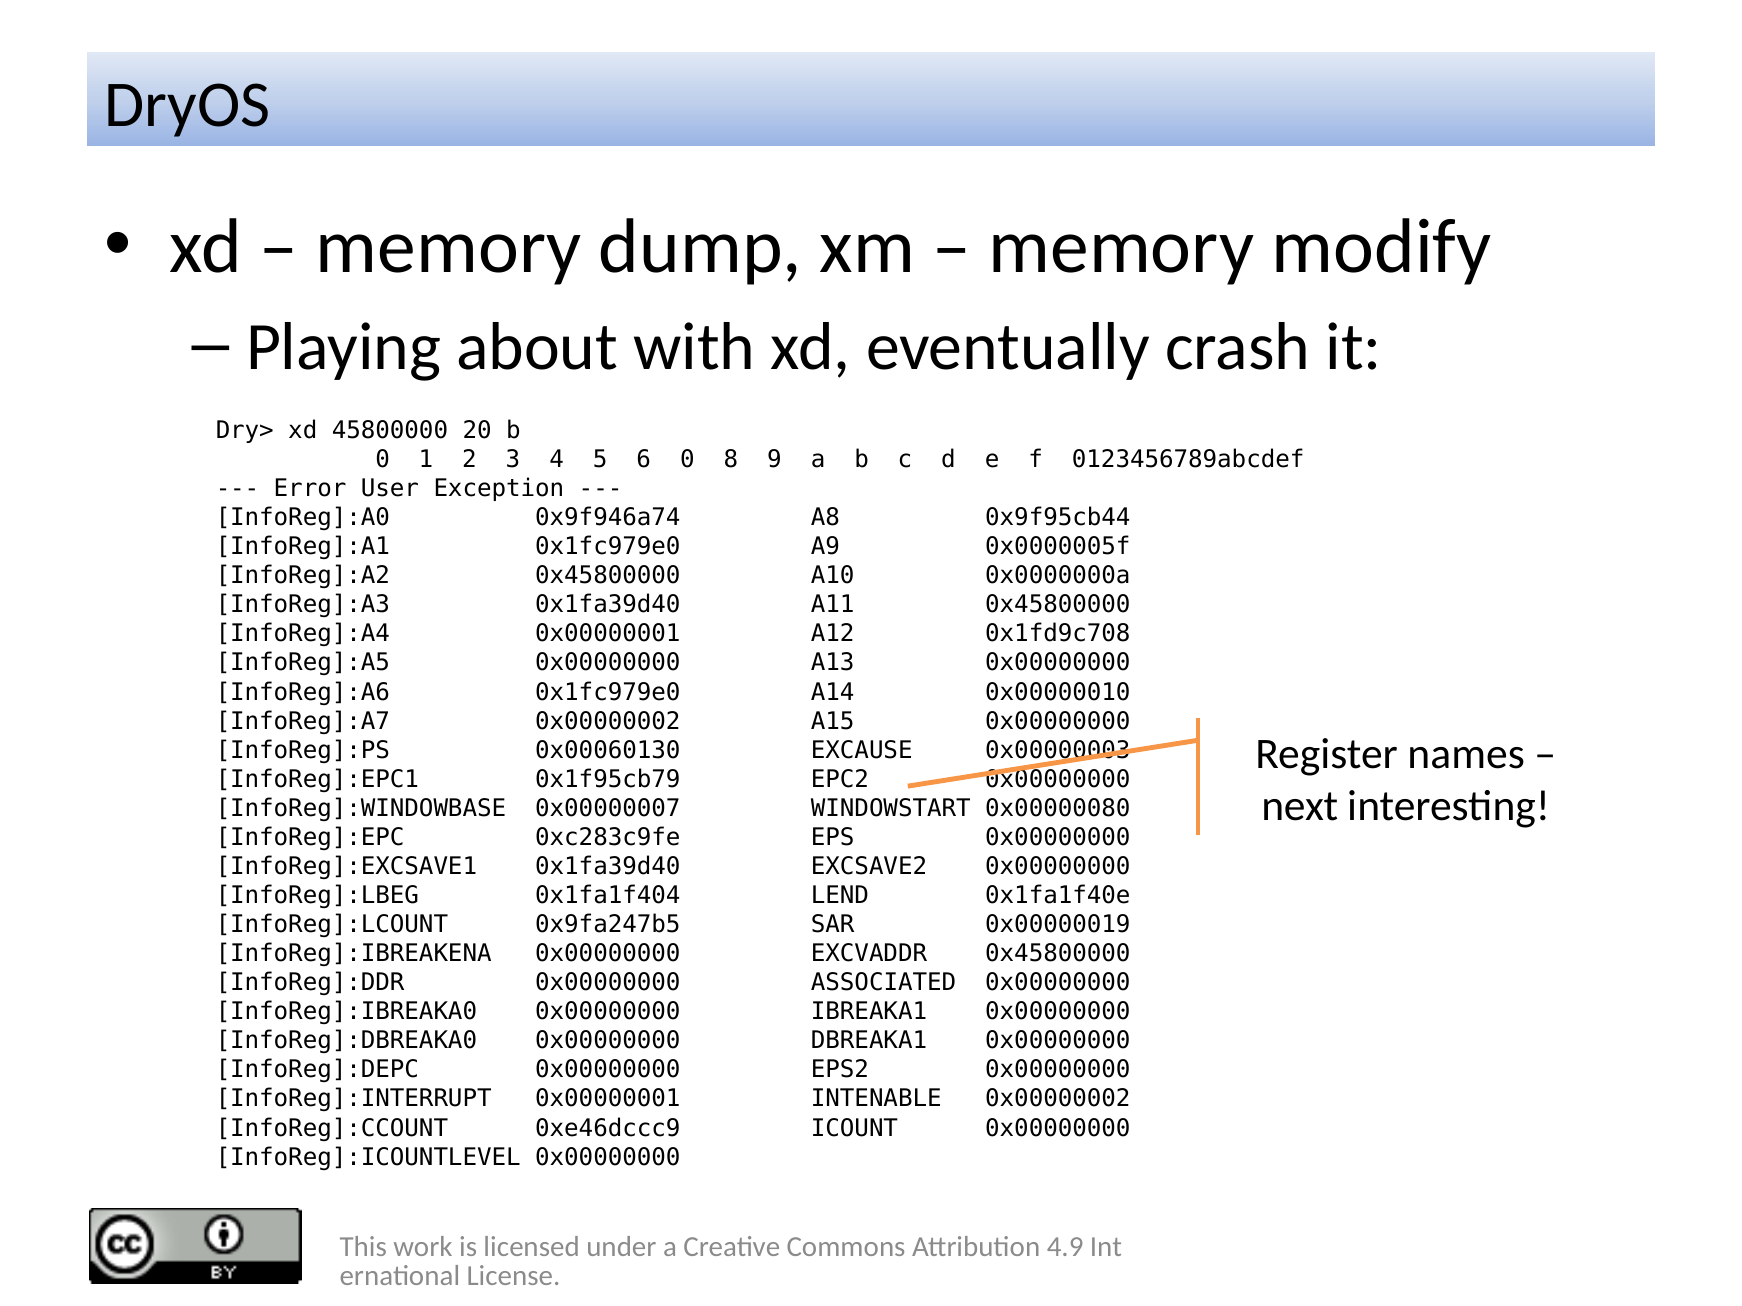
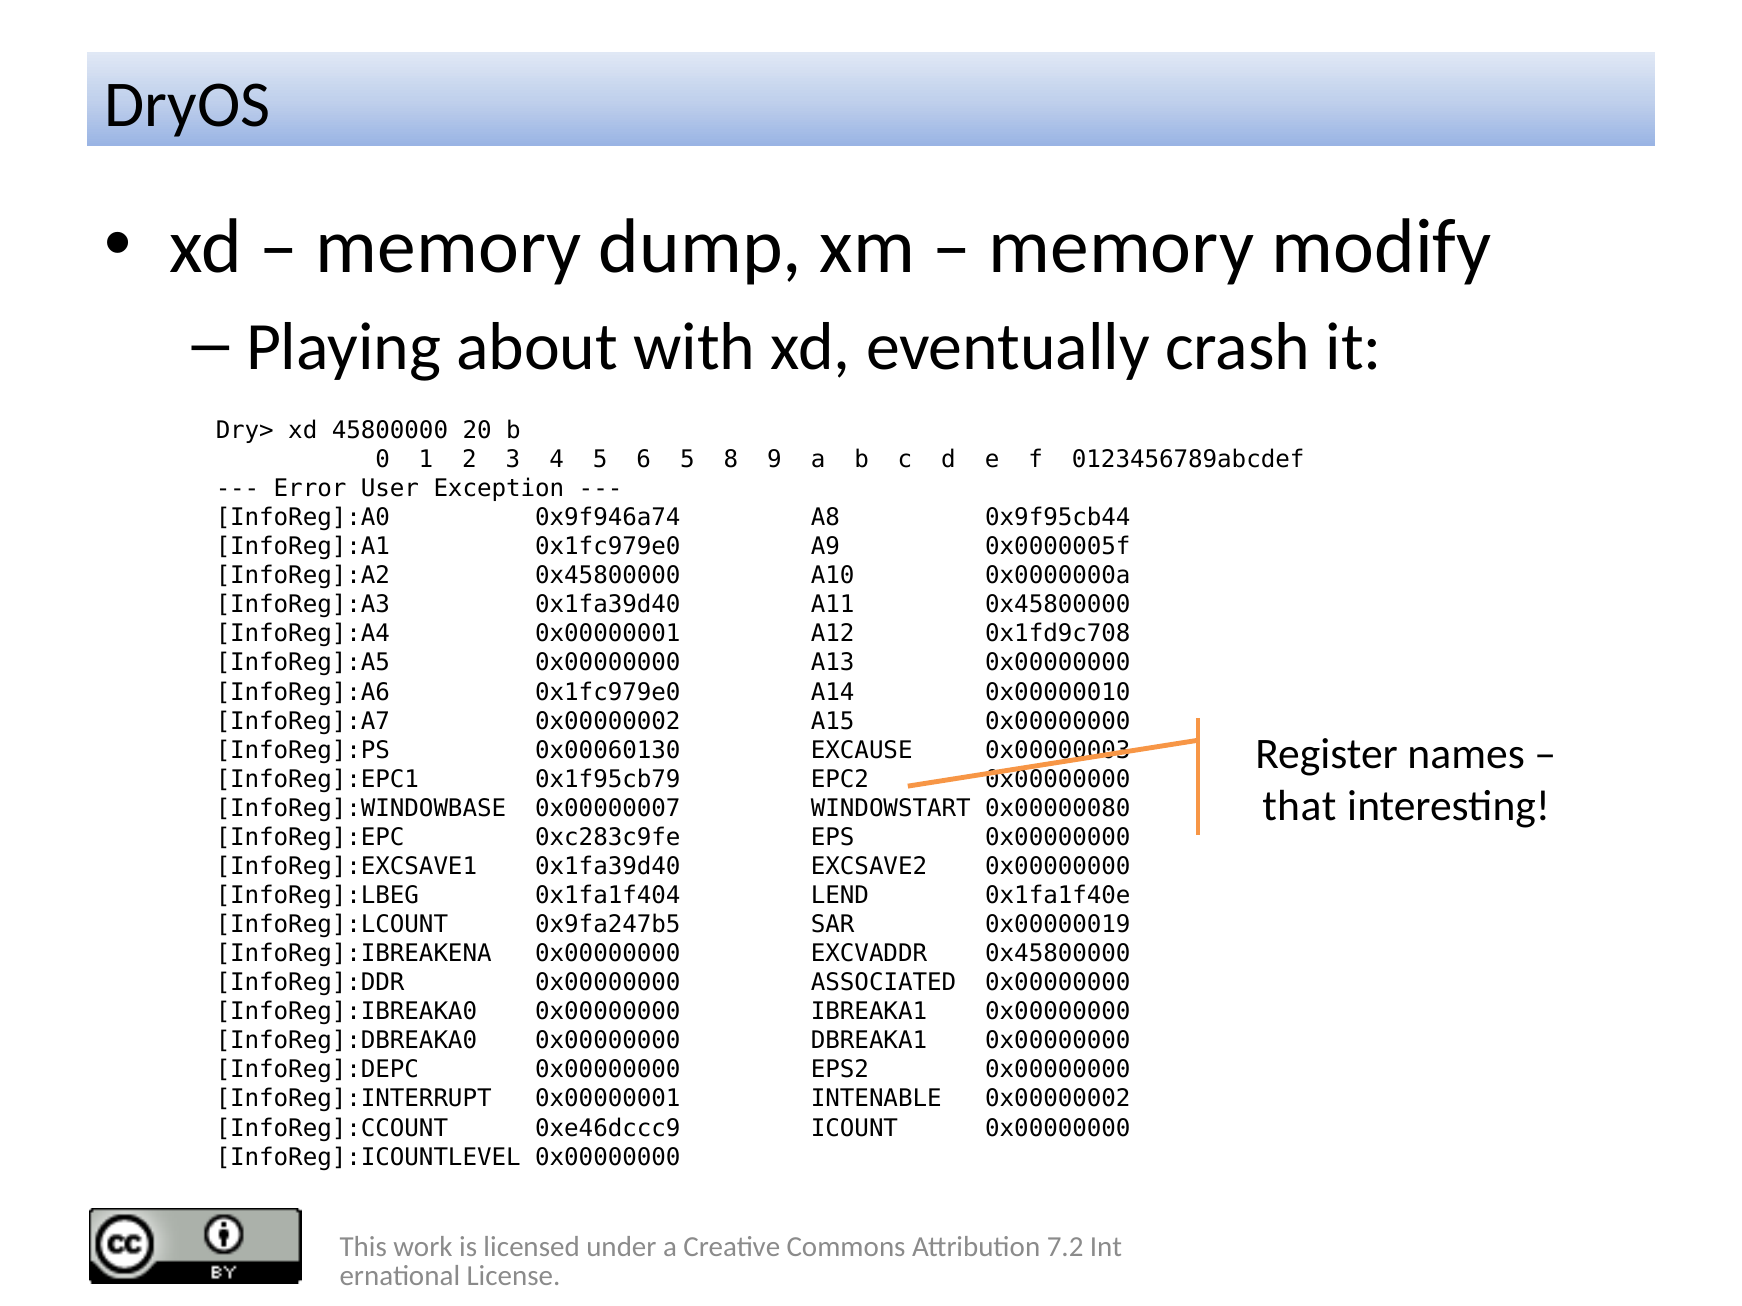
6 0: 0 -> 5 (687, 460)
next: next -> that (1299, 806)
4.9: 4.9 -> 7.2 (1065, 1247)
